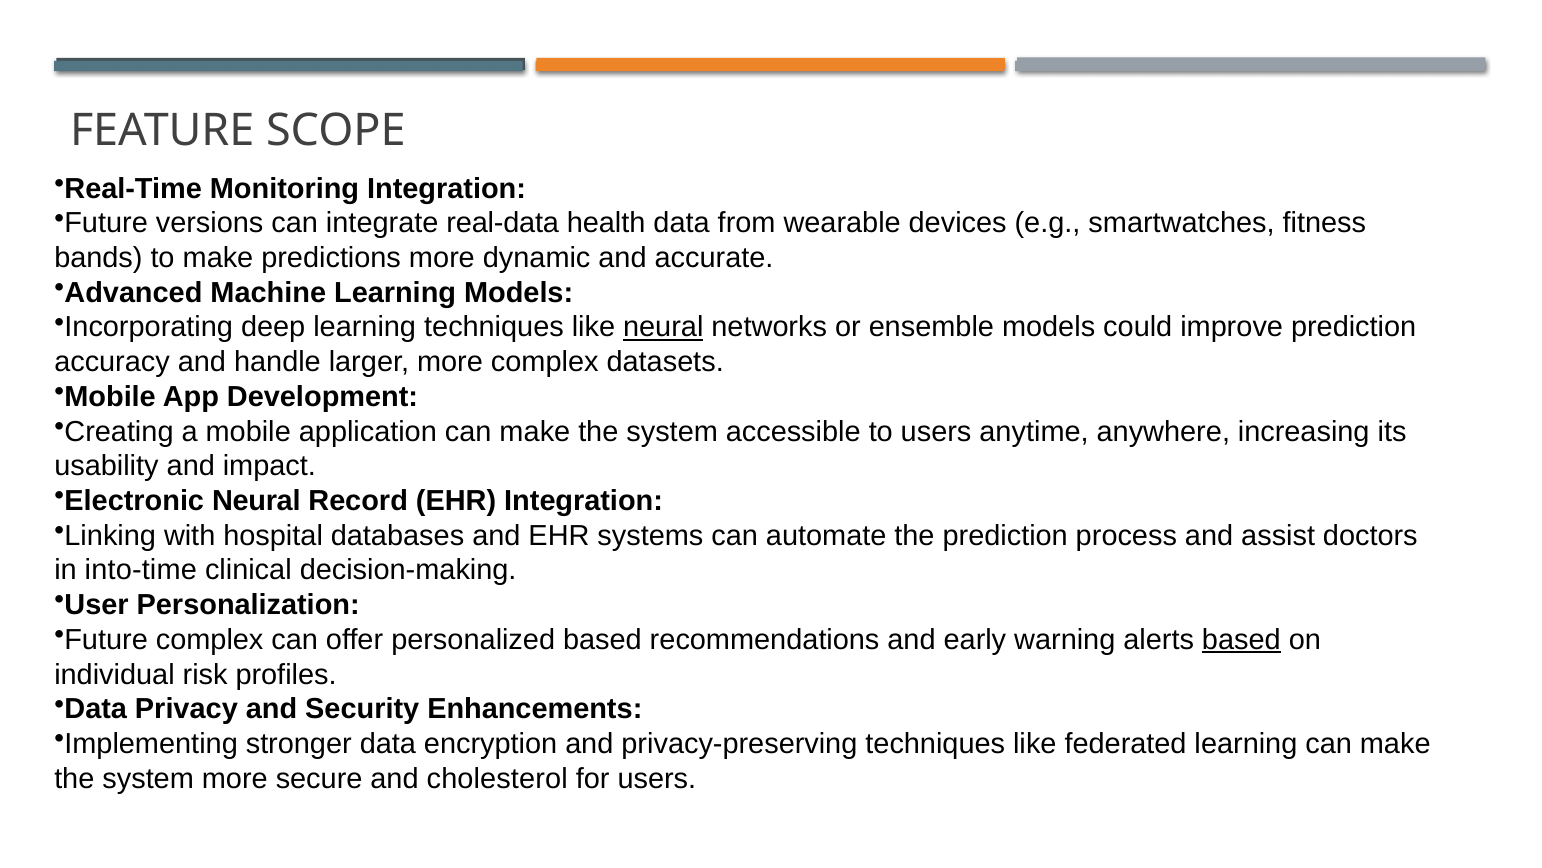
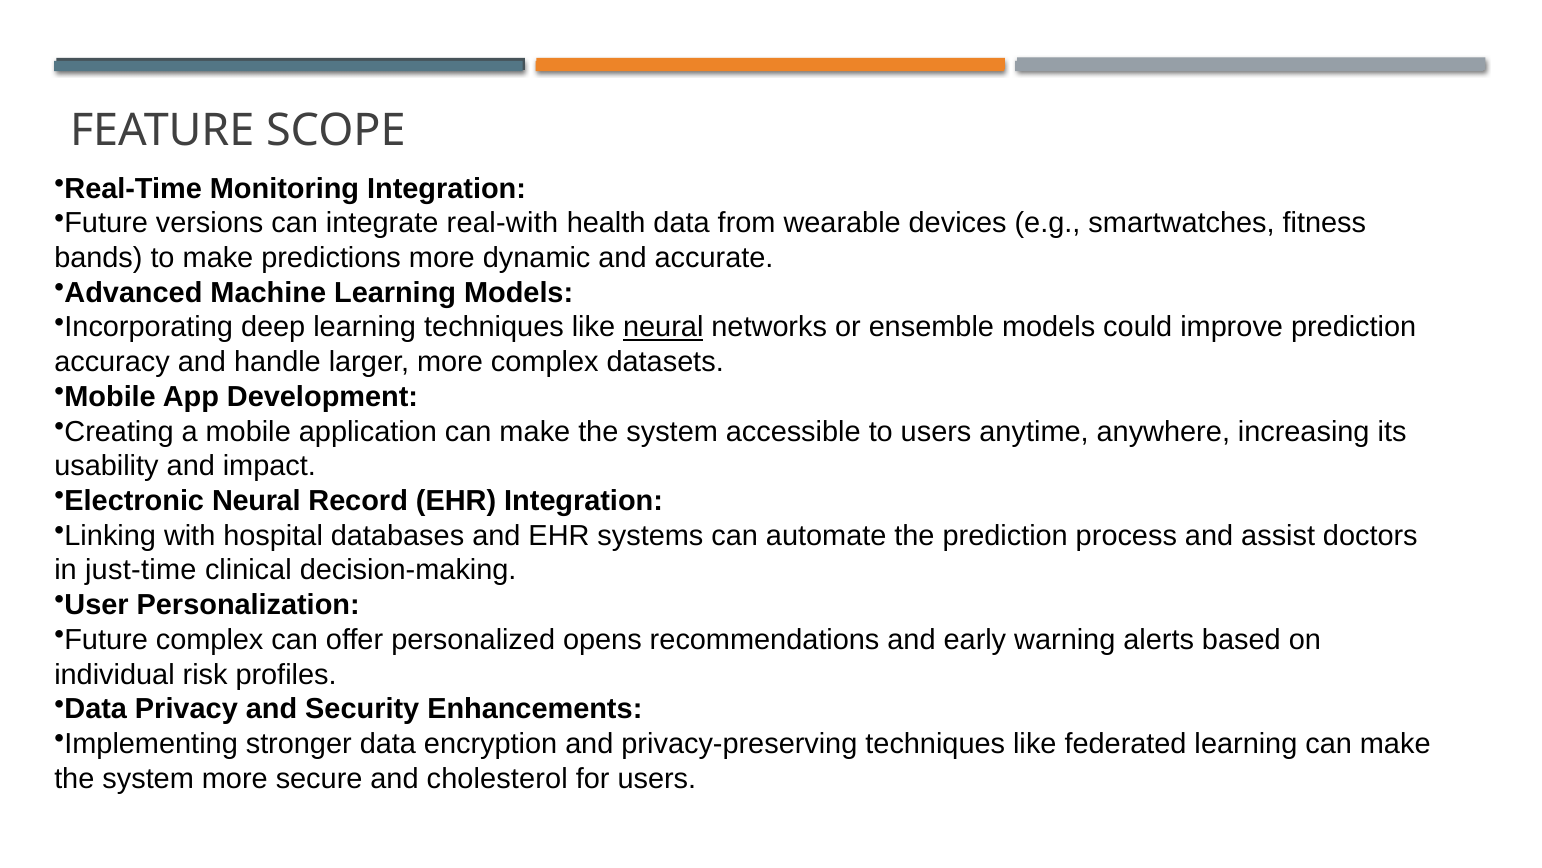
real-data: real-data -> real-with (502, 223)
into-time: into-time -> just-time (141, 570)
personalized based: based -> opens (602, 639)
based underline: present -> none (1241, 639)
